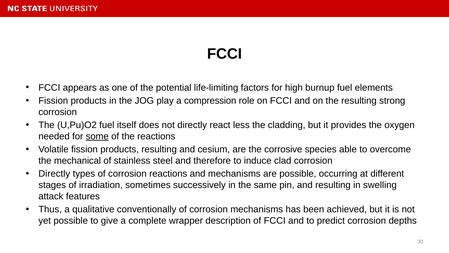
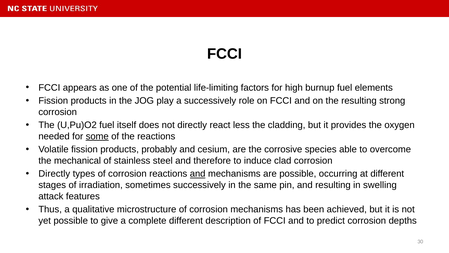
a compression: compression -> successively (210, 101)
products resulting: resulting -> probably (159, 149)
and underline: none -> present (198, 174)
conventionally: conventionally -> microstructure (147, 209)
complete wrapper: wrapper -> different (186, 220)
